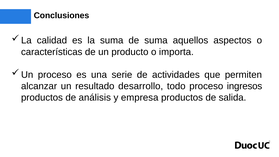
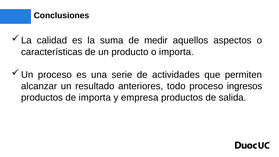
de suma: suma -> medir (156, 40)
desarrollo: desarrollo -> anteriores (141, 86)
de análisis: análisis -> importa (95, 98)
